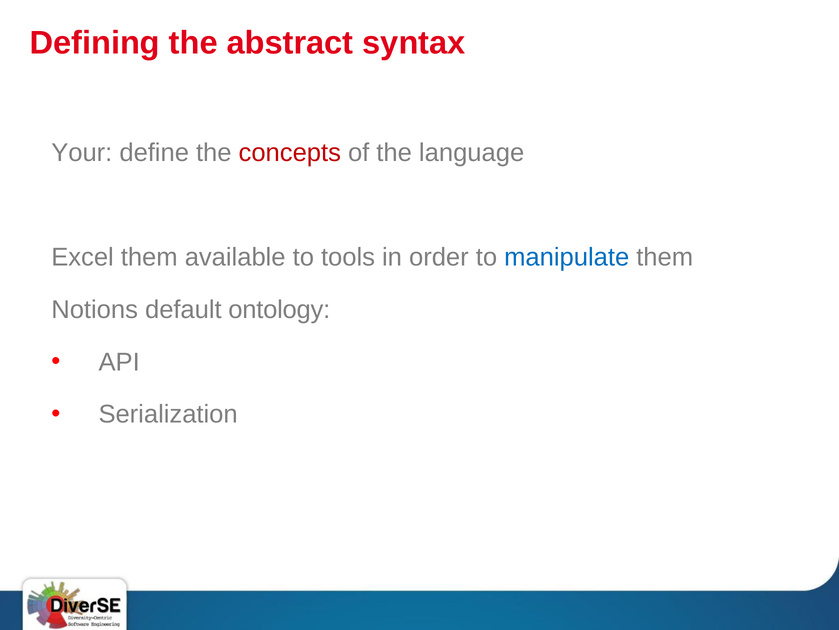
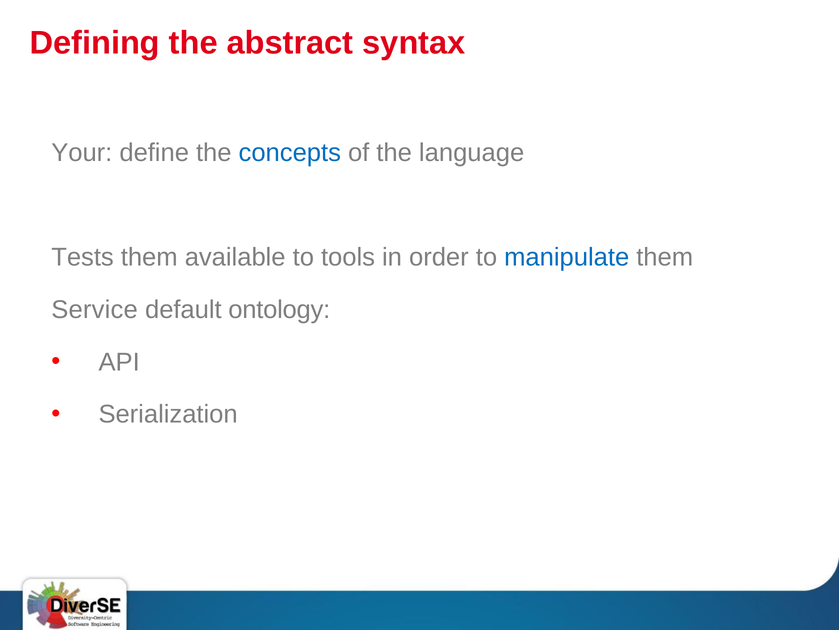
concepts colour: red -> blue (290, 153)
Excel: Excel -> Tests (83, 257)
Notions: Notions -> Service (95, 309)
